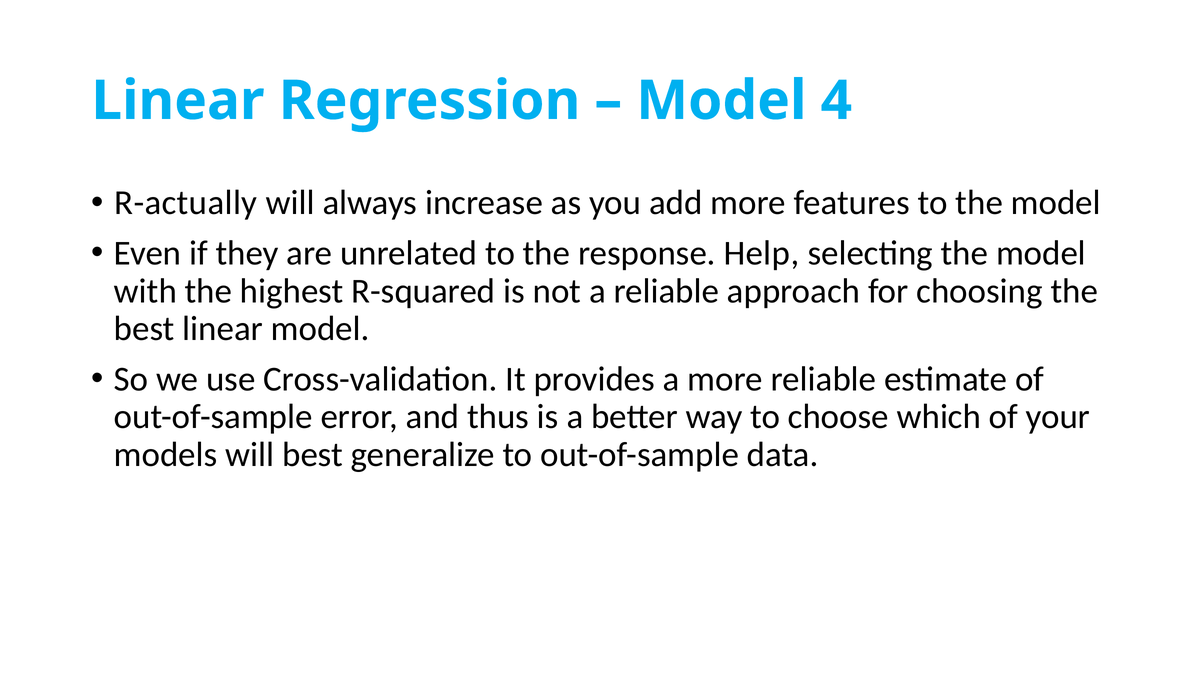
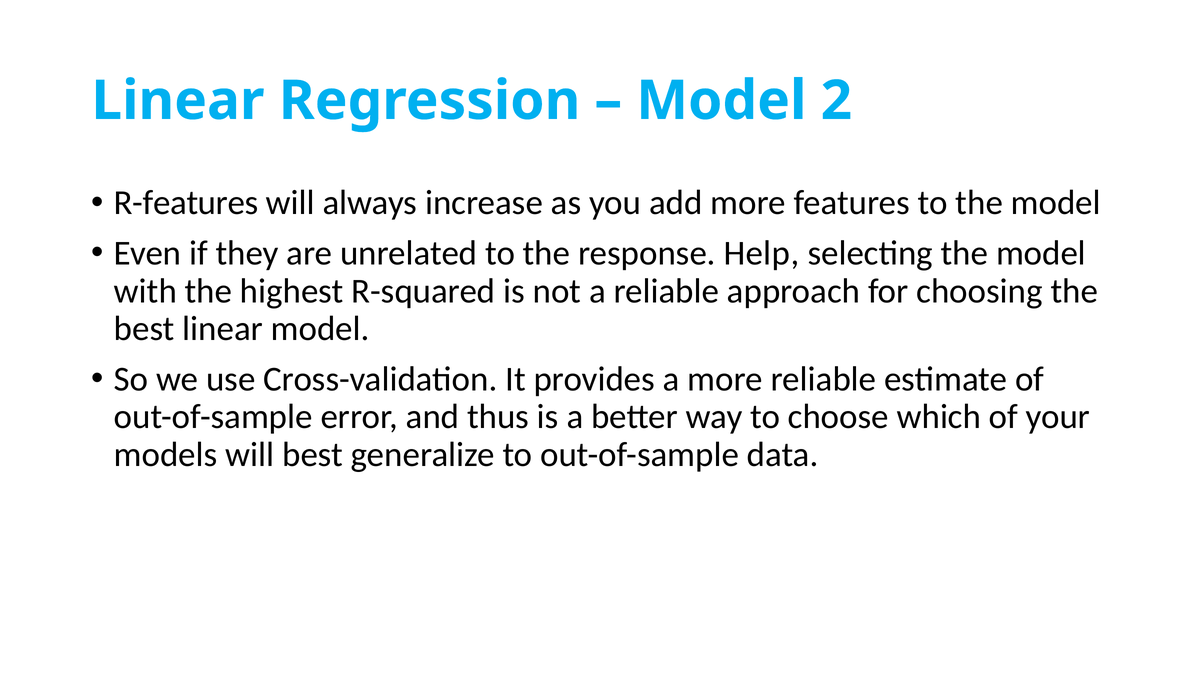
4: 4 -> 2 (836, 101)
R-actually: R-actually -> R-features (186, 203)
